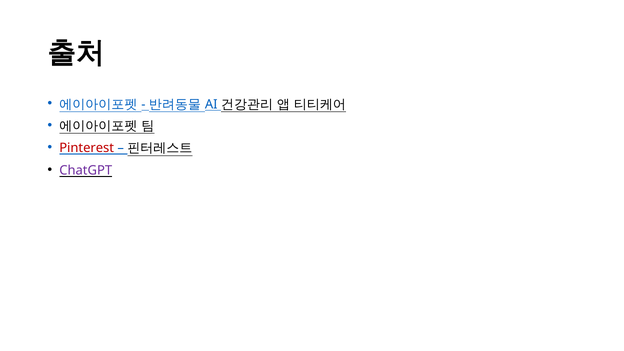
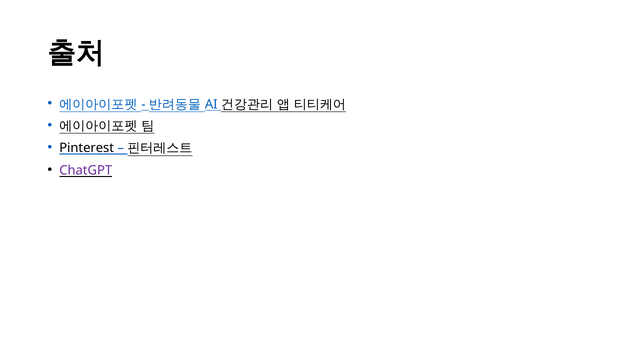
Pinterest colour: red -> black (87, 148)
